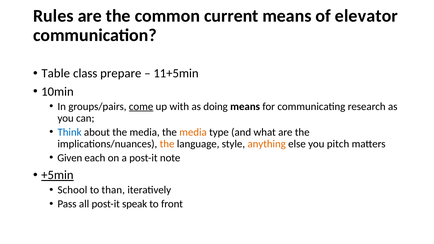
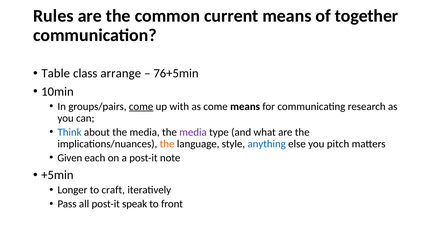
elevator: elevator -> together (367, 16)
prepare: prepare -> arrange (121, 73)
11+5min: 11+5min -> 76+5min (176, 73)
as doing: doing -> come (216, 107)
media colour: orange -> purple (193, 132)
anything colour: orange -> blue (267, 144)
+5min underline: present -> none (57, 175)
School: School -> Longer (72, 190)
than: than -> craft (113, 190)
